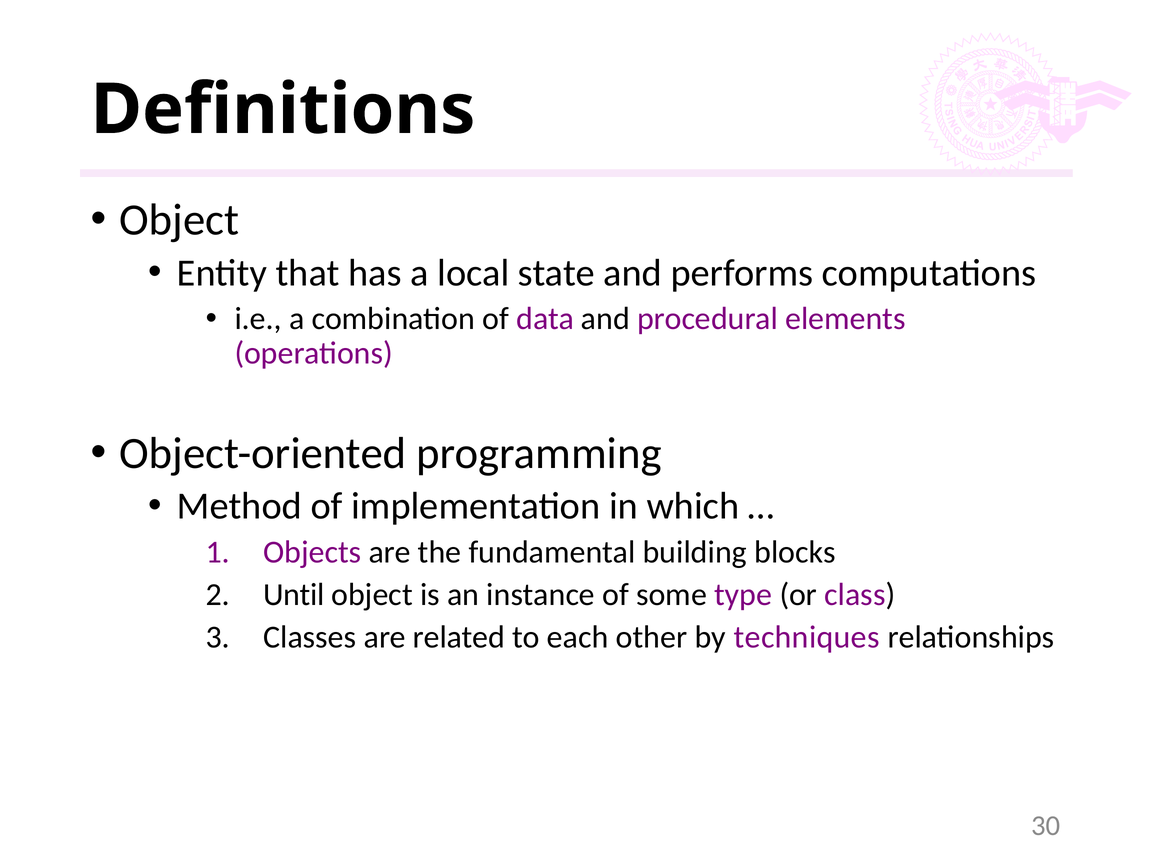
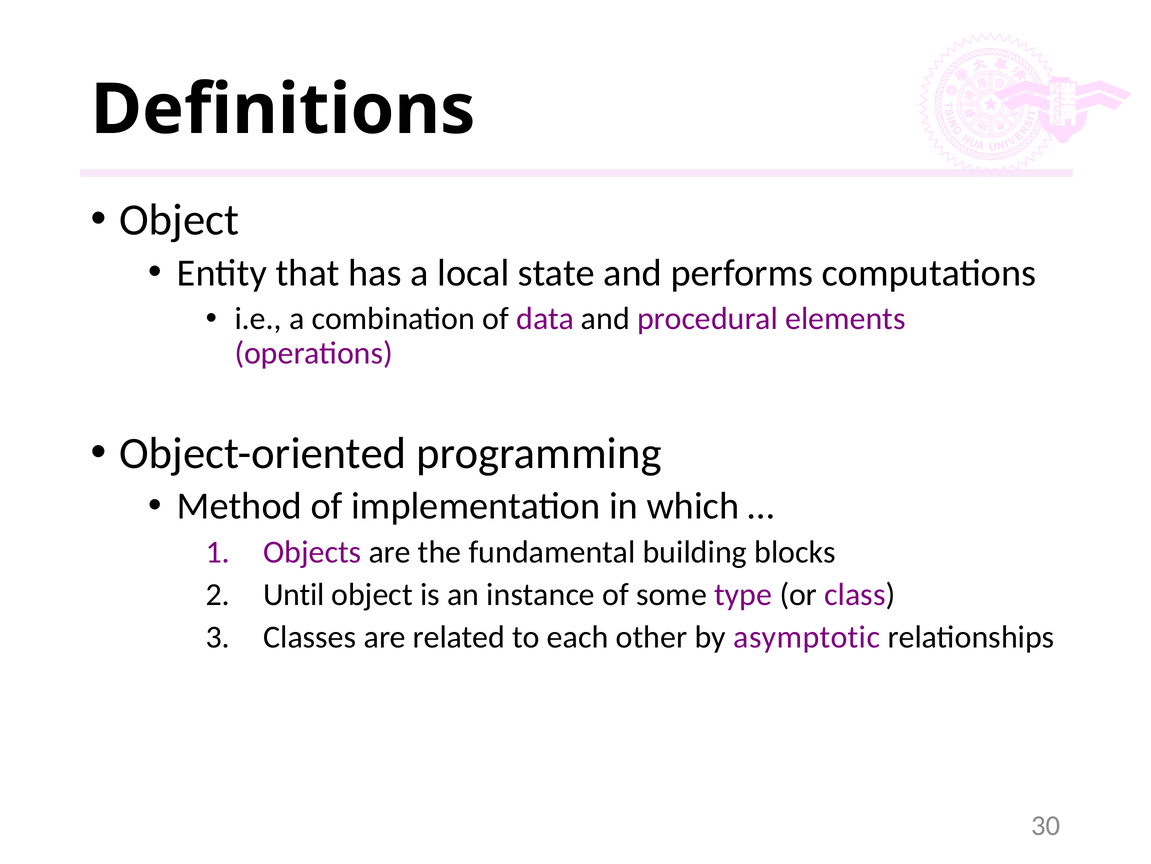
techniques: techniques -> asymptotic (807, 637)
